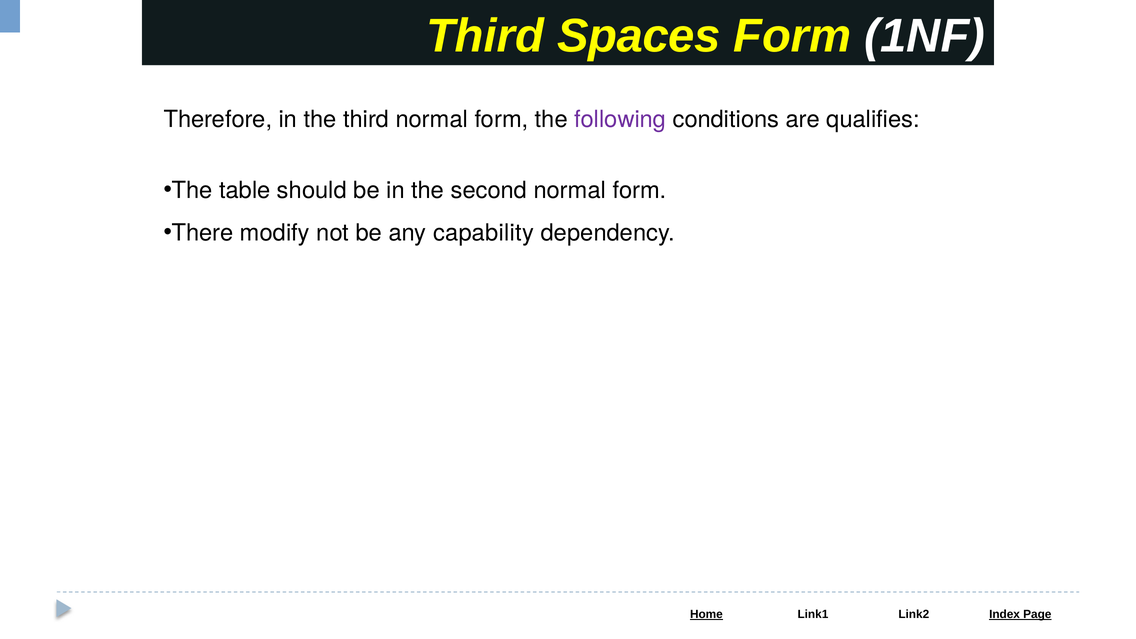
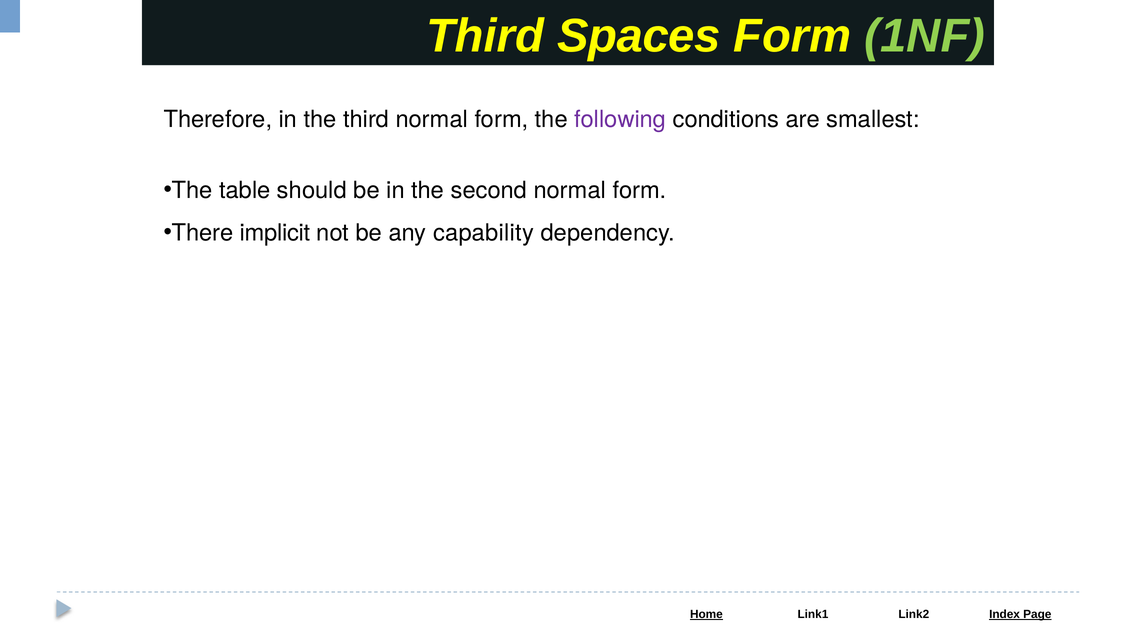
1NF colour: white -> light green (925, 36)
qualifies: qualifies -> smallest (873, 119)
modify: modify -> implicit (275, 233)
